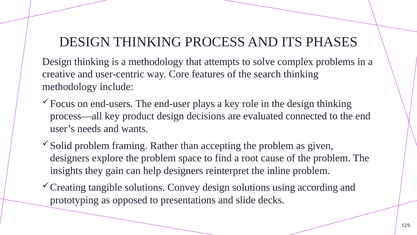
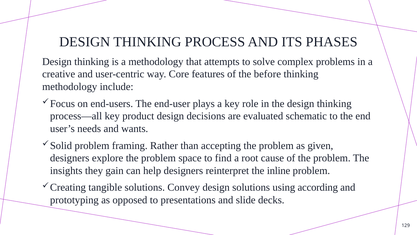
search: search -> before (267, 74)
connected: connected -> schematic (306, 116)
